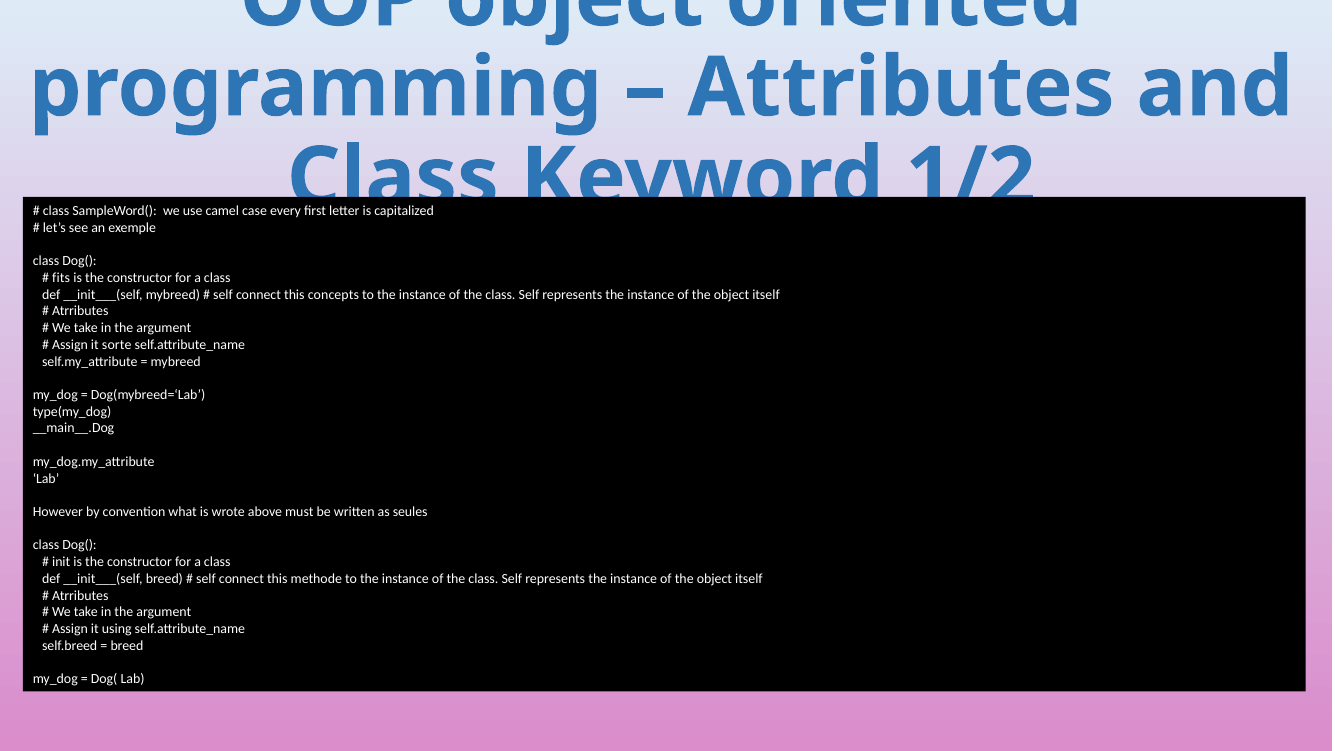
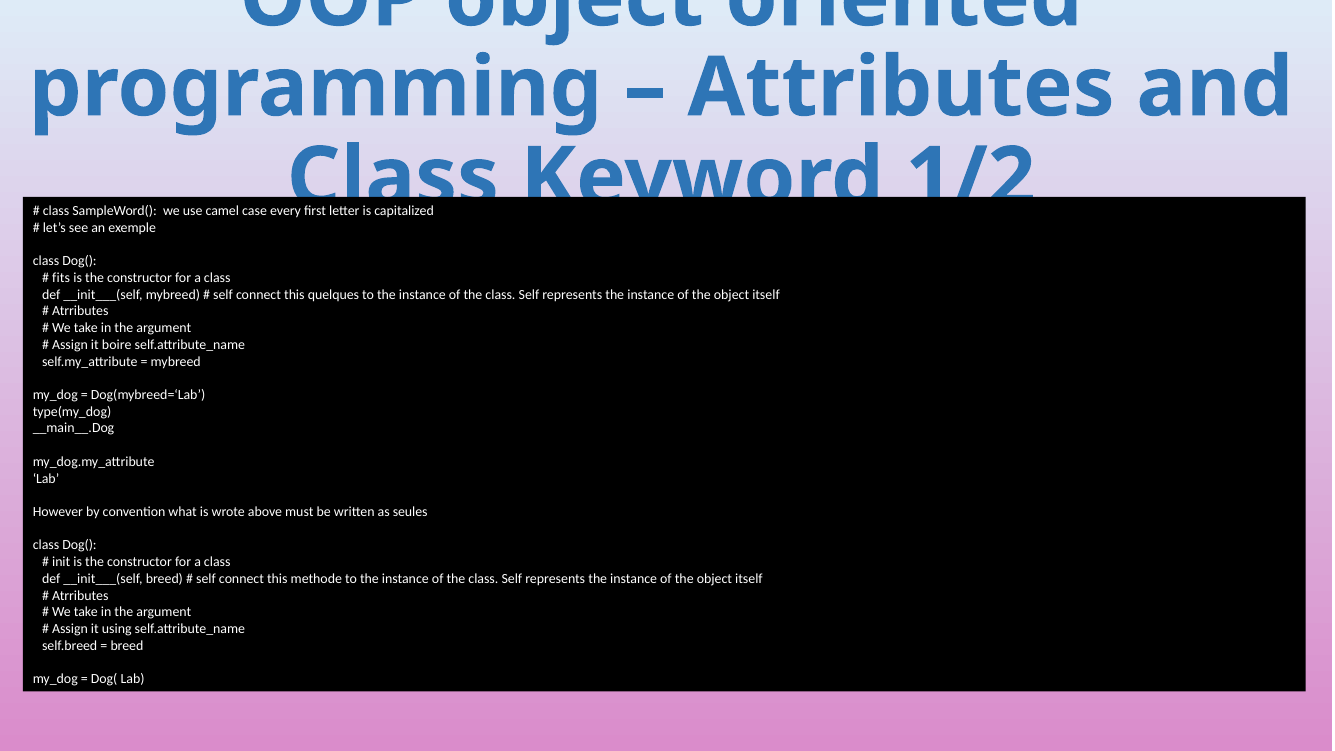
concepts: concepts -> quelques (333, 295)
sorte: sorte -> boire (117, 345)
